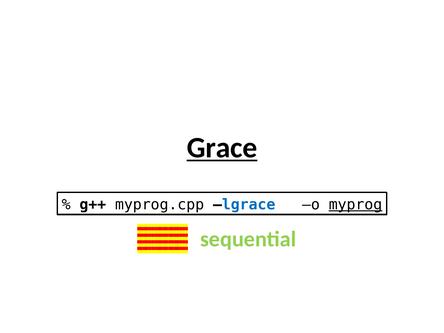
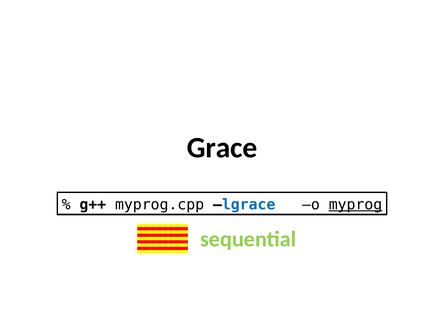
Grace underline: present -> none (222, 148)
